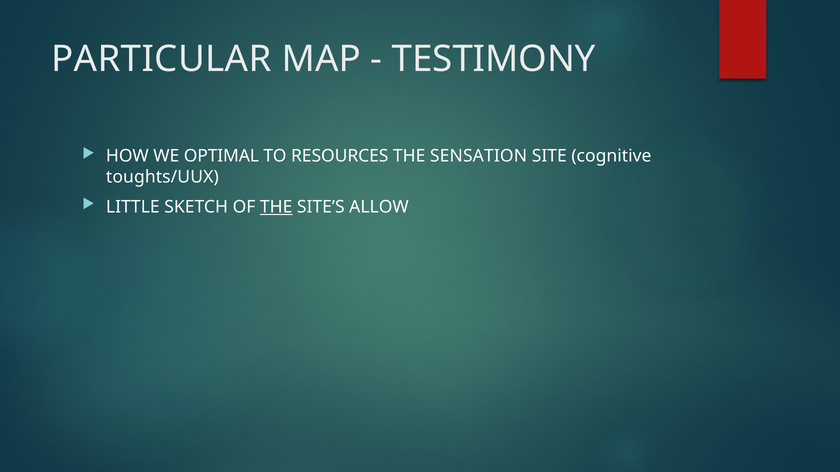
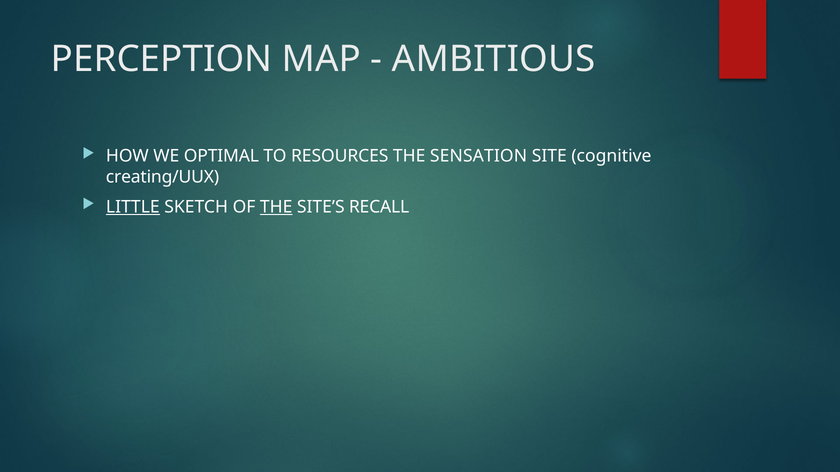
PARTICULAR: PARTICULAR -> PERCEPTION (162, 59)
TESTIMONY: TESTIMONY -> AMBITIOUS (494, 59)
toughts/UUX: toughts/UUX -> creating/UUX (163, 177)
LITTLE underline: none -> present (133, 207)
ALLOW: ALLOW -> RECALL (379, 207)
